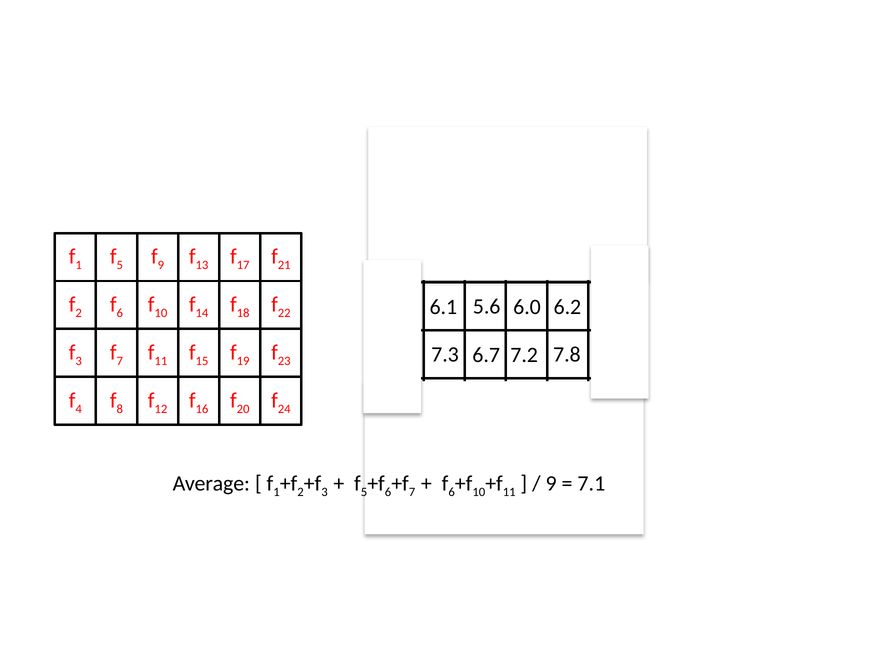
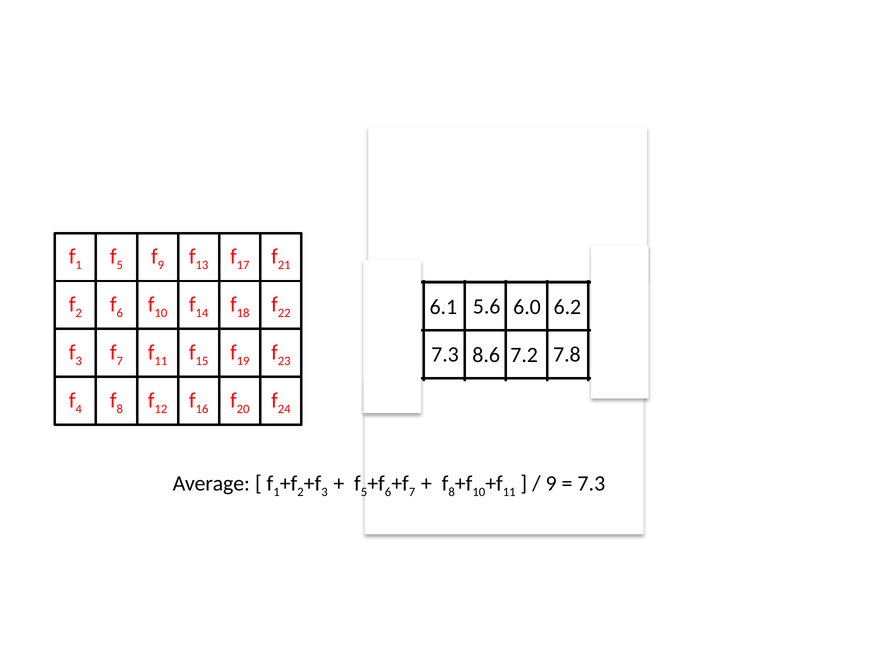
6.7: 6.7 -> 8.6 (486, 355)
6: 6 -> 8 (452, 492)
7.1: 7.1 -> 7.3 (591, 483)
